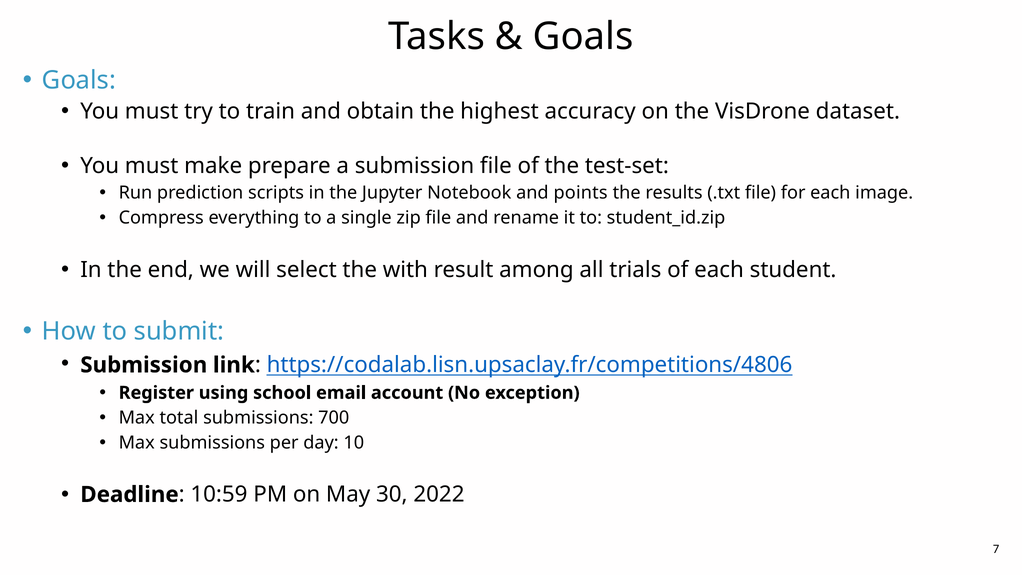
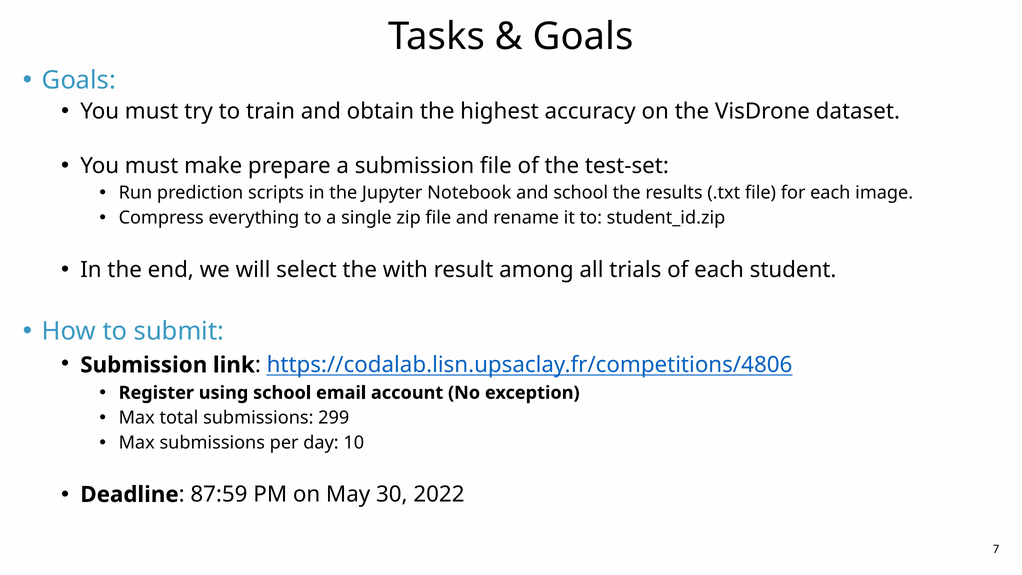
and points: points -> school (581, 193)
700: 700 -> 299 (334, 418)
10:59: 10:59 -> 87:59 (219, 494)
